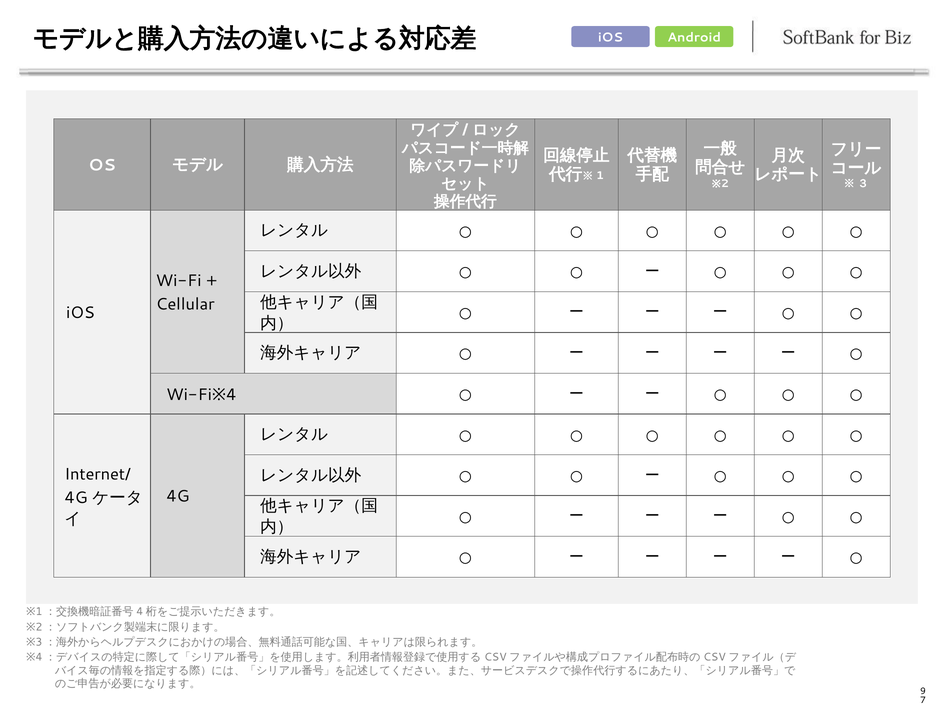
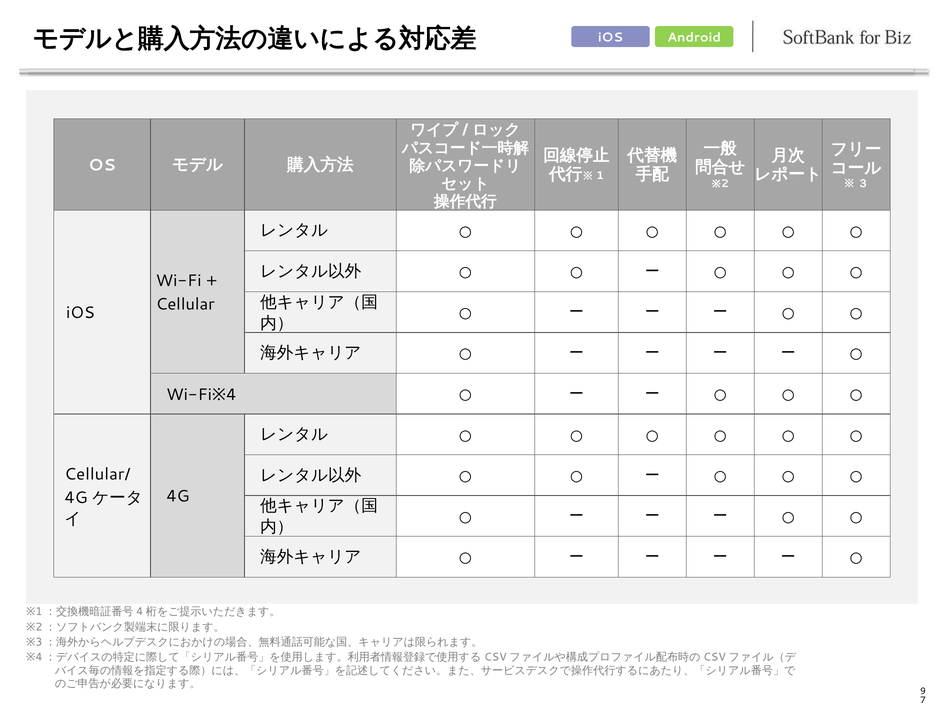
Internet/: Internet/ -> Cellular/ (97, 474)
